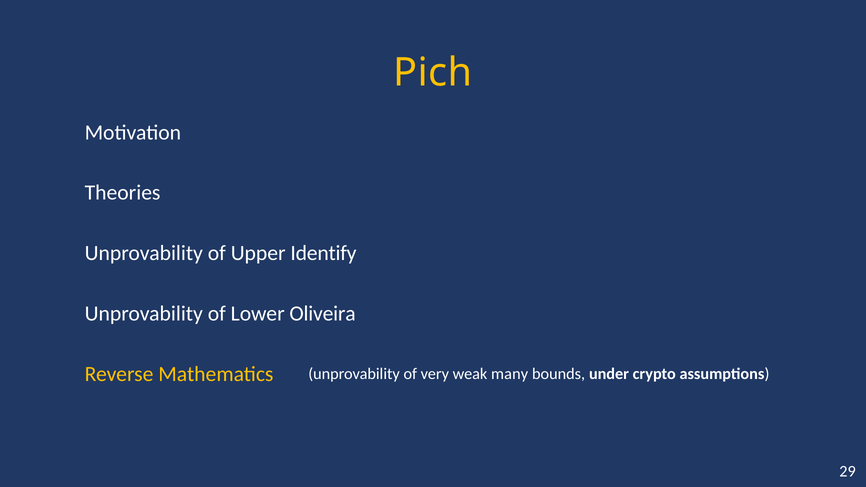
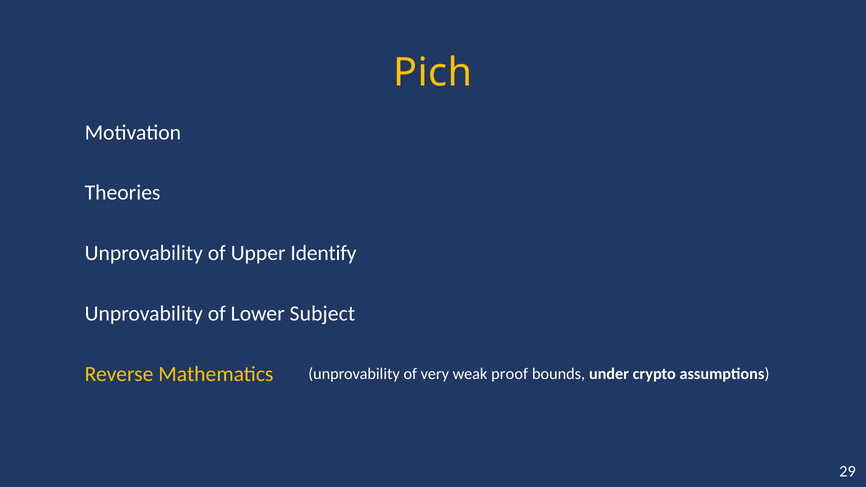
Oliveira: Oliveira -> Subject (322, 314)
many: many -> proof (510, 374)
